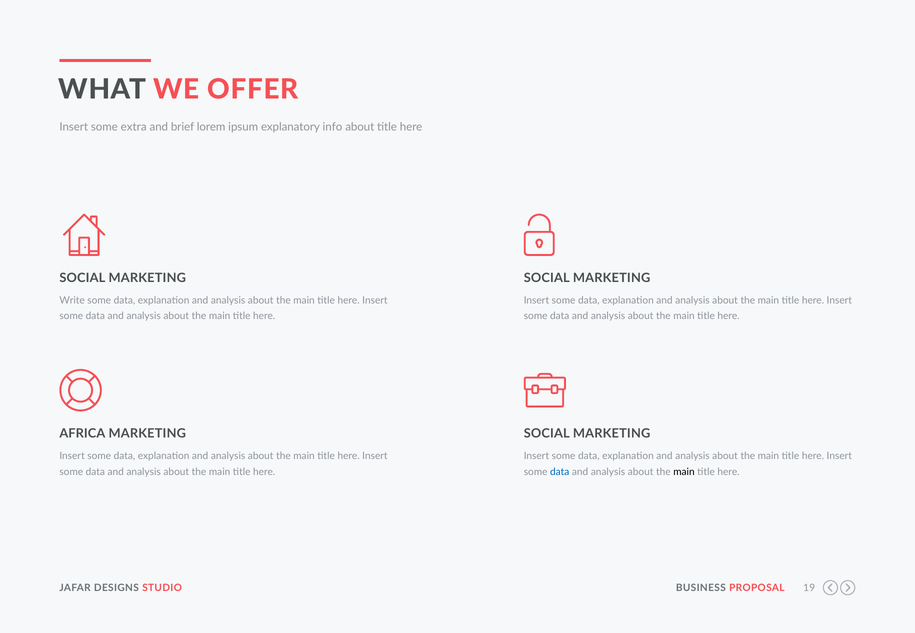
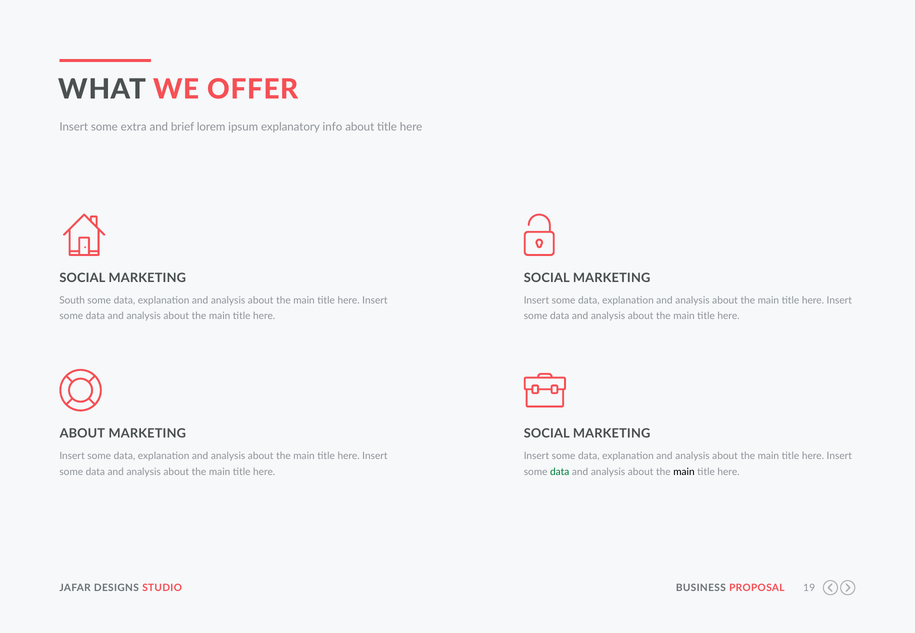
Write: Write -> South (72, 301)
AFRICA: AFRICA -> ABOUT (82, 434)
data colour: blue -> green (560, 472)
